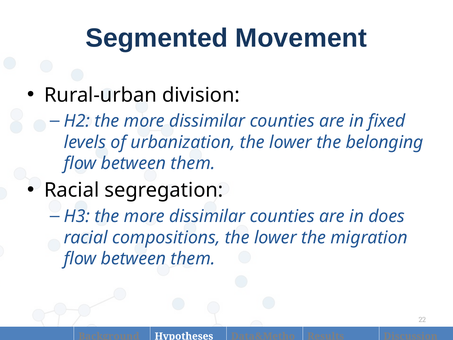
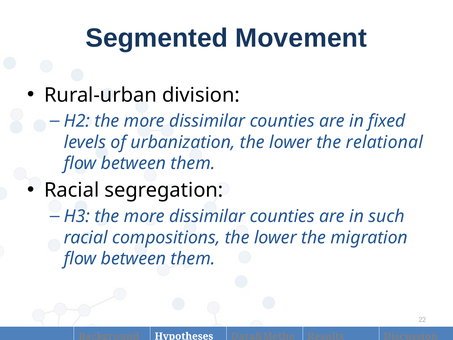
belonging: belonging -> relational (384, 142)
does: does -> such (387, 216)
